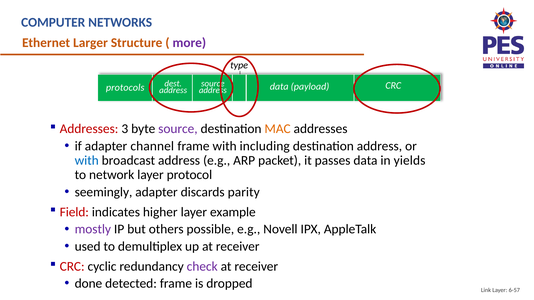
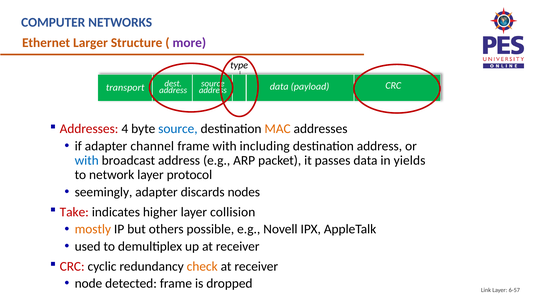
protocols: protocols -> transport (125, 88)
3: 3 -> 4 (125, 129)
source colour: purple -> blue (178, 129)
parity: parity -> nodes (244, 192)
Field: Field -> Take (74, 212)
example: example -> collision (233, 212)
mostly colour: purple -> orange (93, 229)
check colour: purple -> orange (202, 267)
done: done -> node (88, 284)
